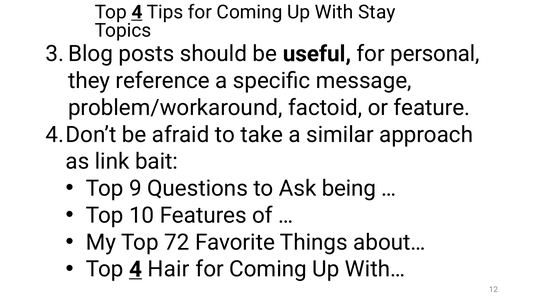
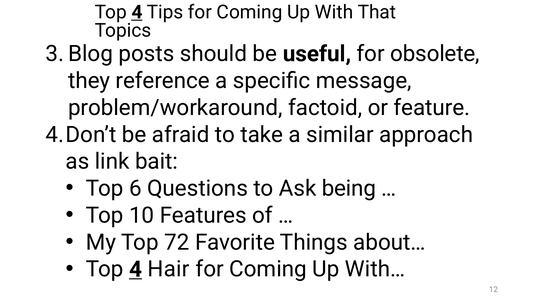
Stay: Stay -> That (377, 12)
personal: personal -> obsolete (435, 54)
9: 9 -> 6 (135, 189)
